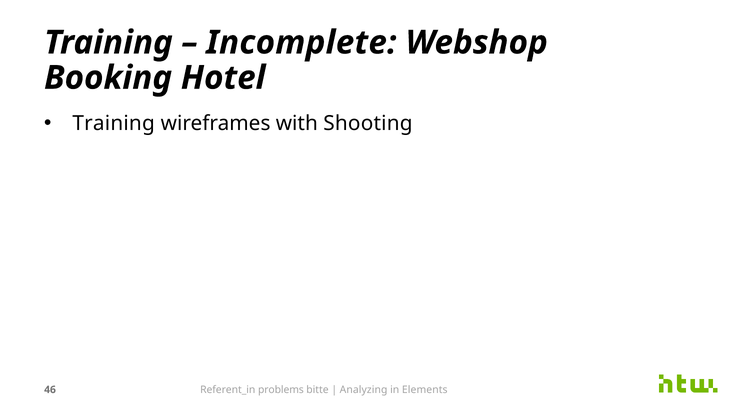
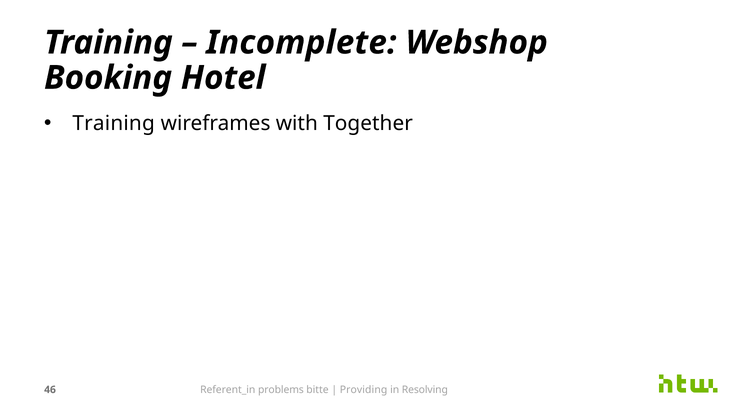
Shooting: Shooting -> Together (368, 124)
Analyzing: Analyzing -> Providing (364, 390)
Elements: Elements -> Resolving (425, 390)
